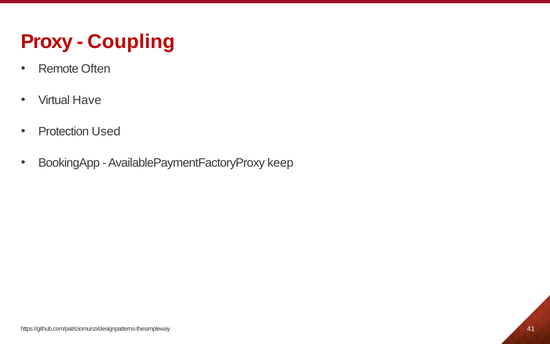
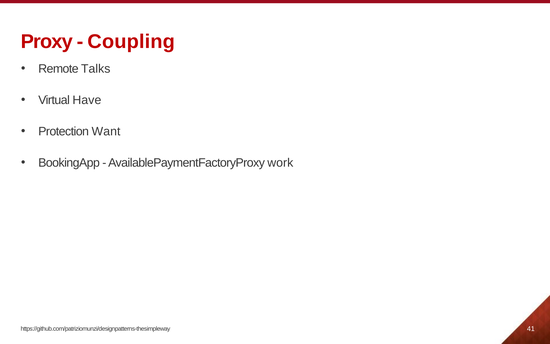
Often: Often -> Talks (96, 69)
Used: Used -> Want (106, 131)
keep: keep -> work (280, 163)
